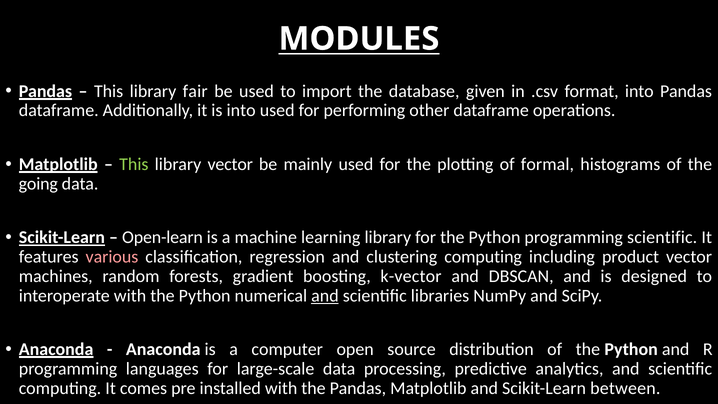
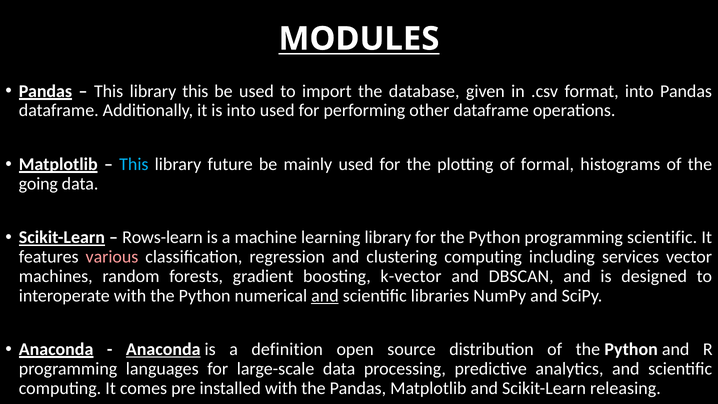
library fair: fair -> this (195, 91)
This colour: light green -> light blue (134, 164)
library vector: vector -> future (230, 164)
Open-learn: Open-learn -> Rows-learn (162, 237)
product: product -> services (631, 257)
Anaconda underline: none -> present (163, 349)
computer: computer -> definition (287, 349)
between: between -> releasing (625, 388)
